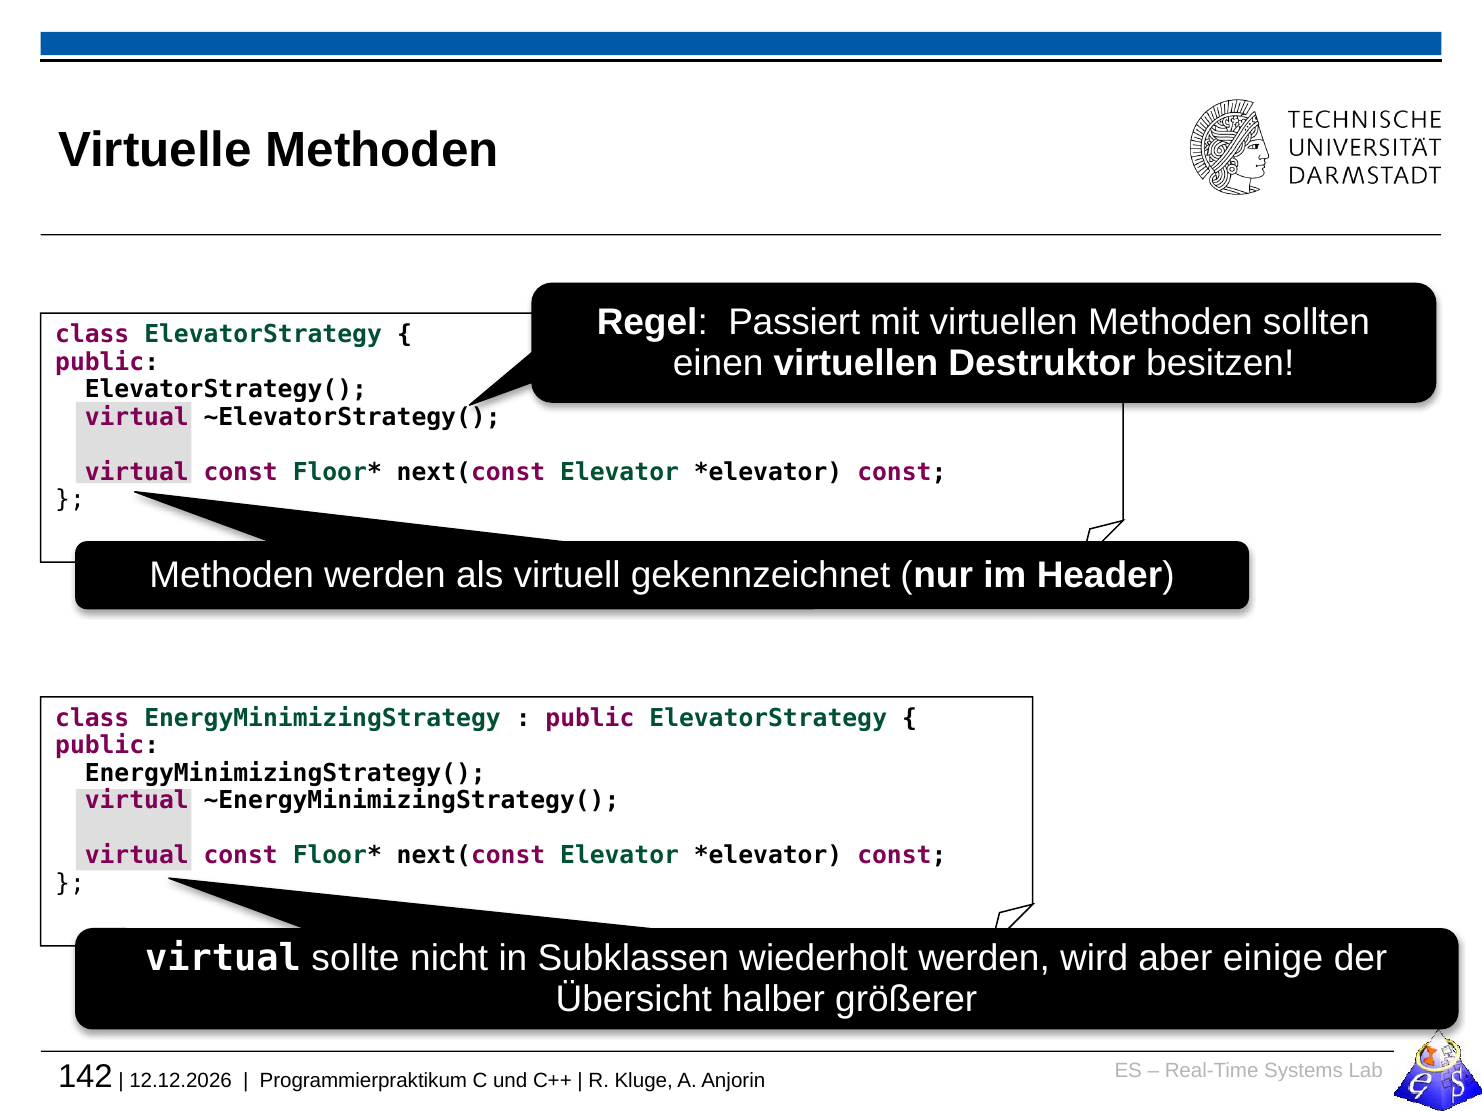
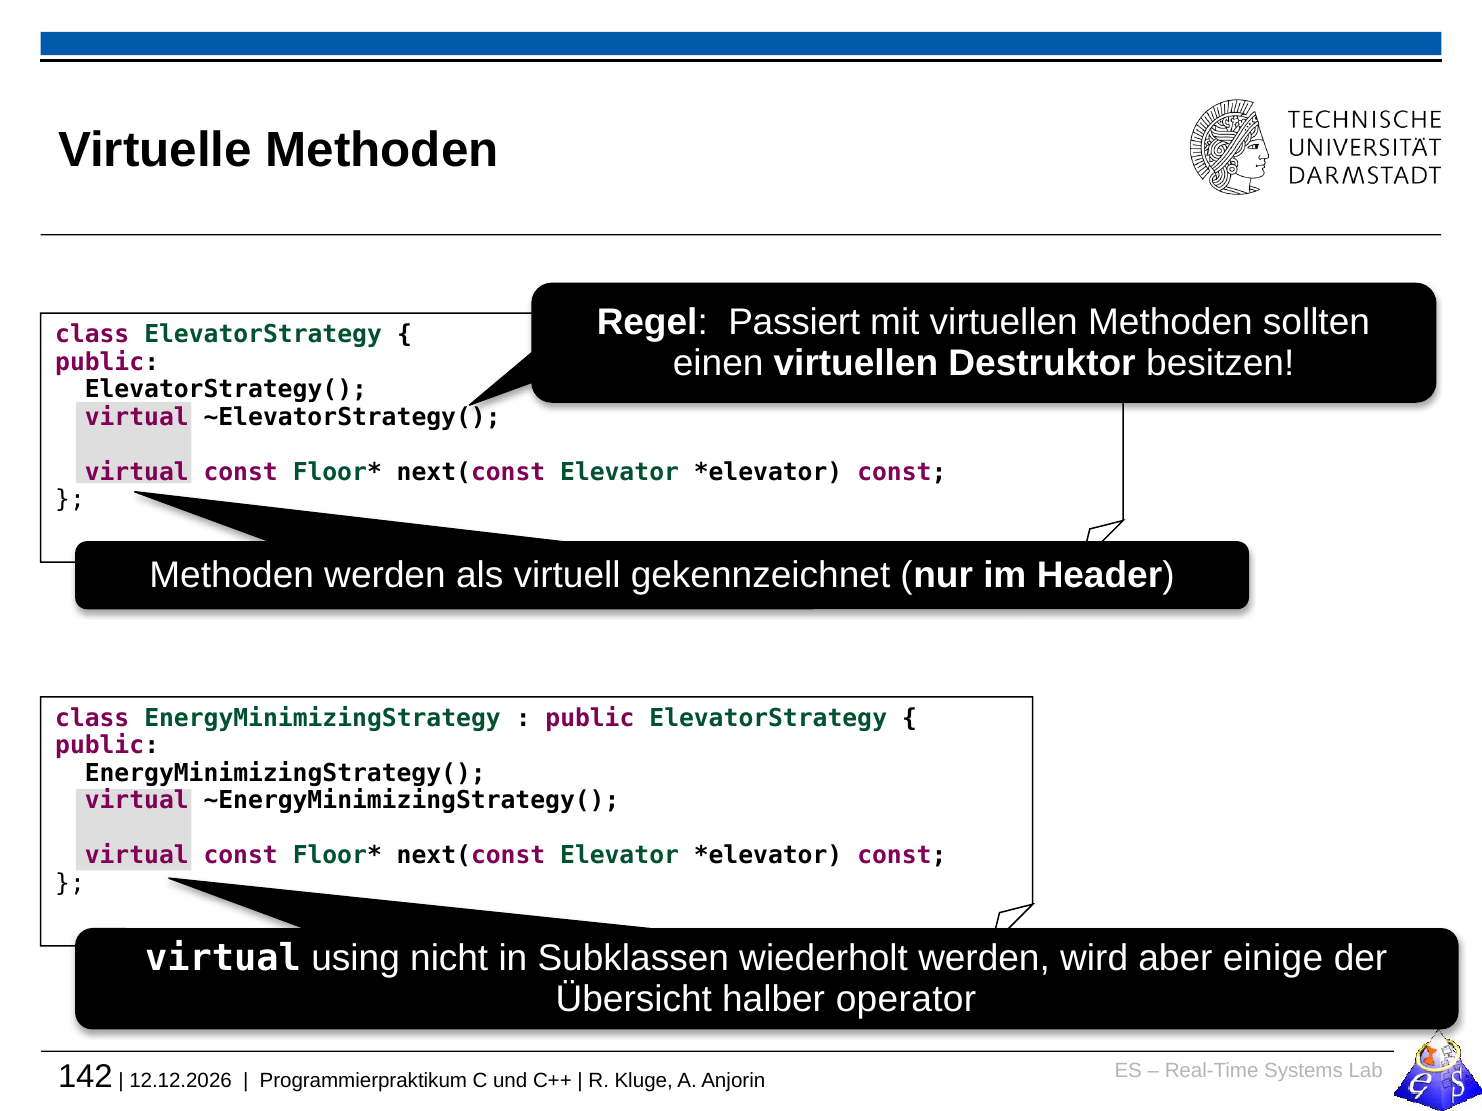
sollte: sollte -> using (356, 959)
größerer: größerer -> operator (906, 1000)
